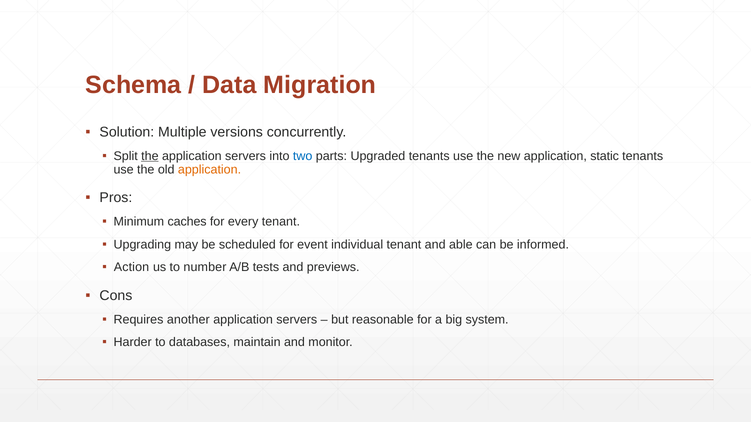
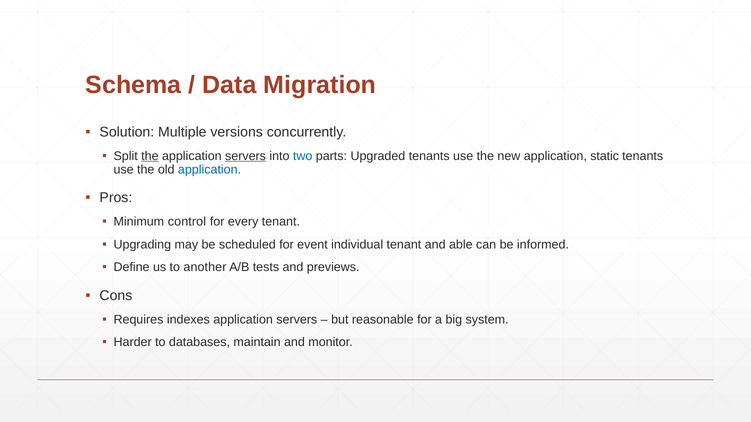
servers underline: none -> present (246, 156)
application colour: orange -> blue (210, 170)
caches: caches -> control (187, 222)
Action: Action -> Define (132, 268)
number: number -> another (205, 268)
another: another -> indexes (188, 320)
